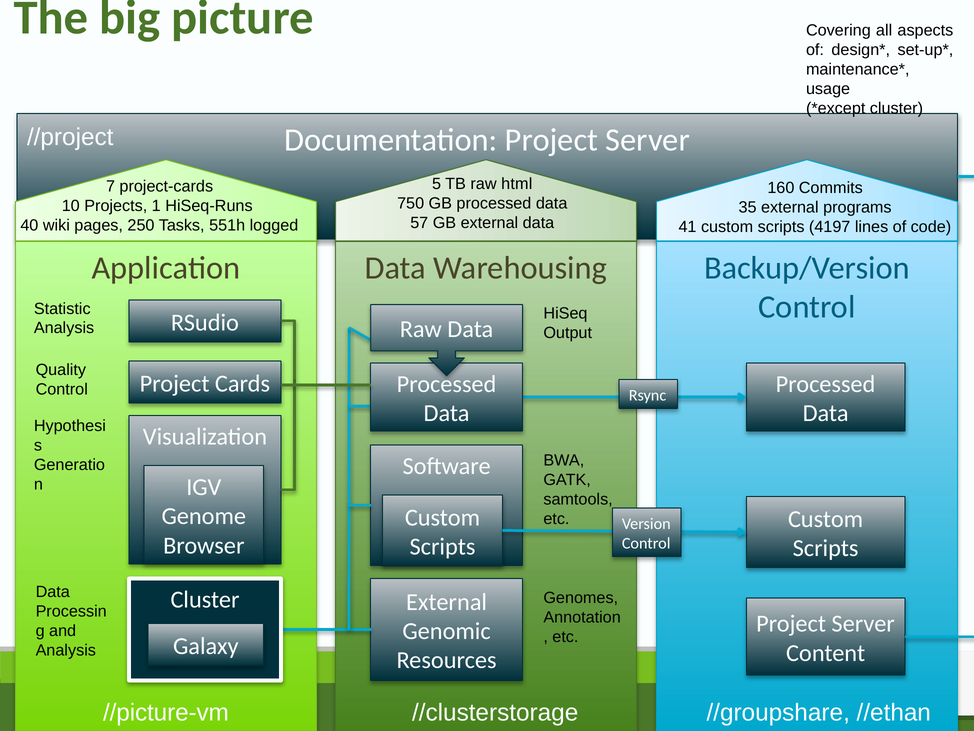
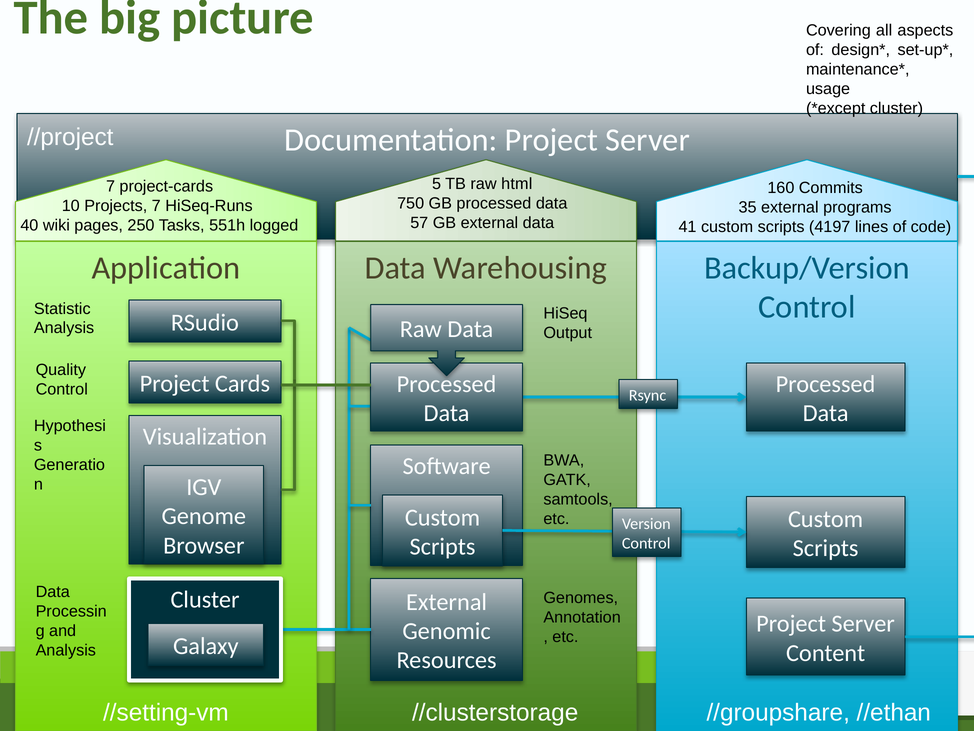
Projects 1: 1 -> 7 (156, 206)
//picture-vm: //picture-vm -> //setting-vm (166, 712)
